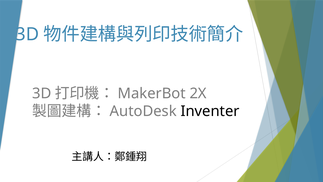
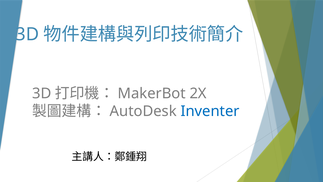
Inventer colour: black -> blue (210, 111)
